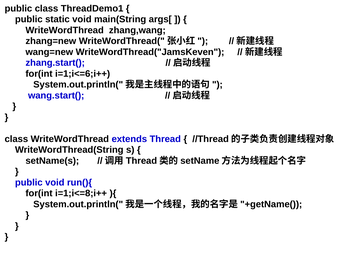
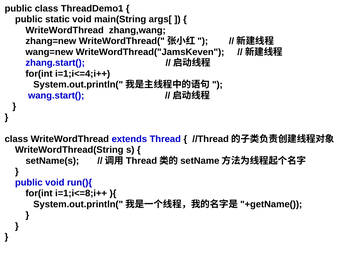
i=1;i<=6;i++: i=1;i<=6;i++ -> i=1;i<=4;i++ (83, 74)
